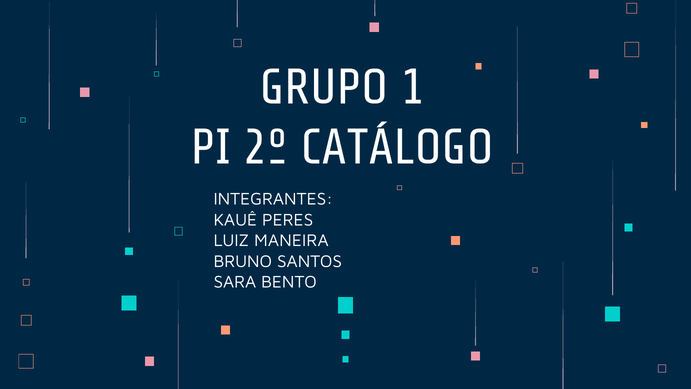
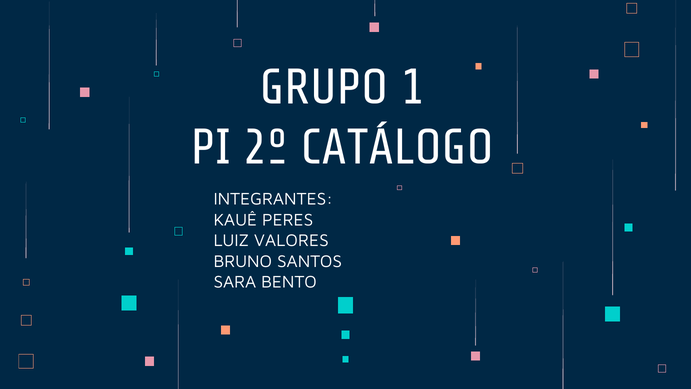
MANEIRA: MANEIRA -> VALORES (291, 241)
